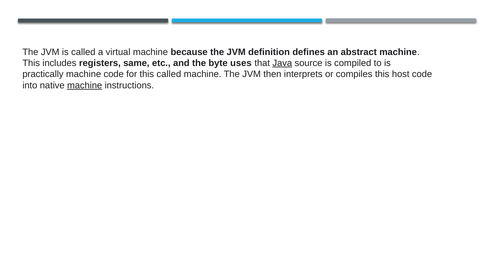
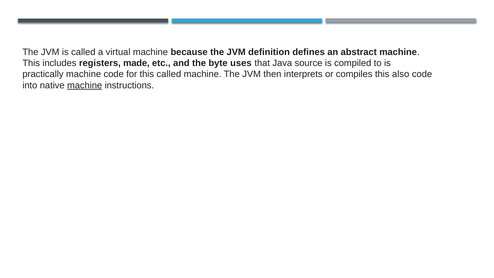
same: same -> made (136, 63)
Java underline: present -> none (282, 63)
host: host -> also (401, 74)
